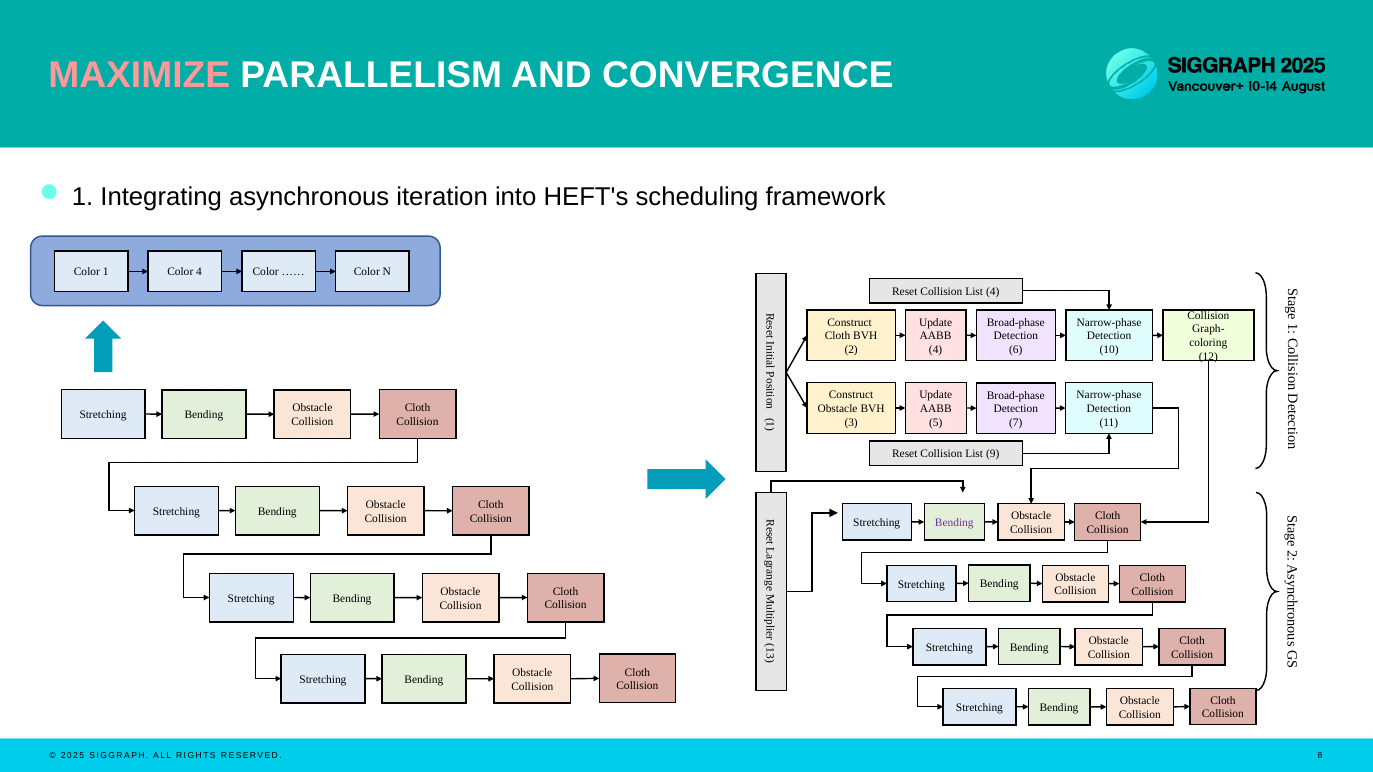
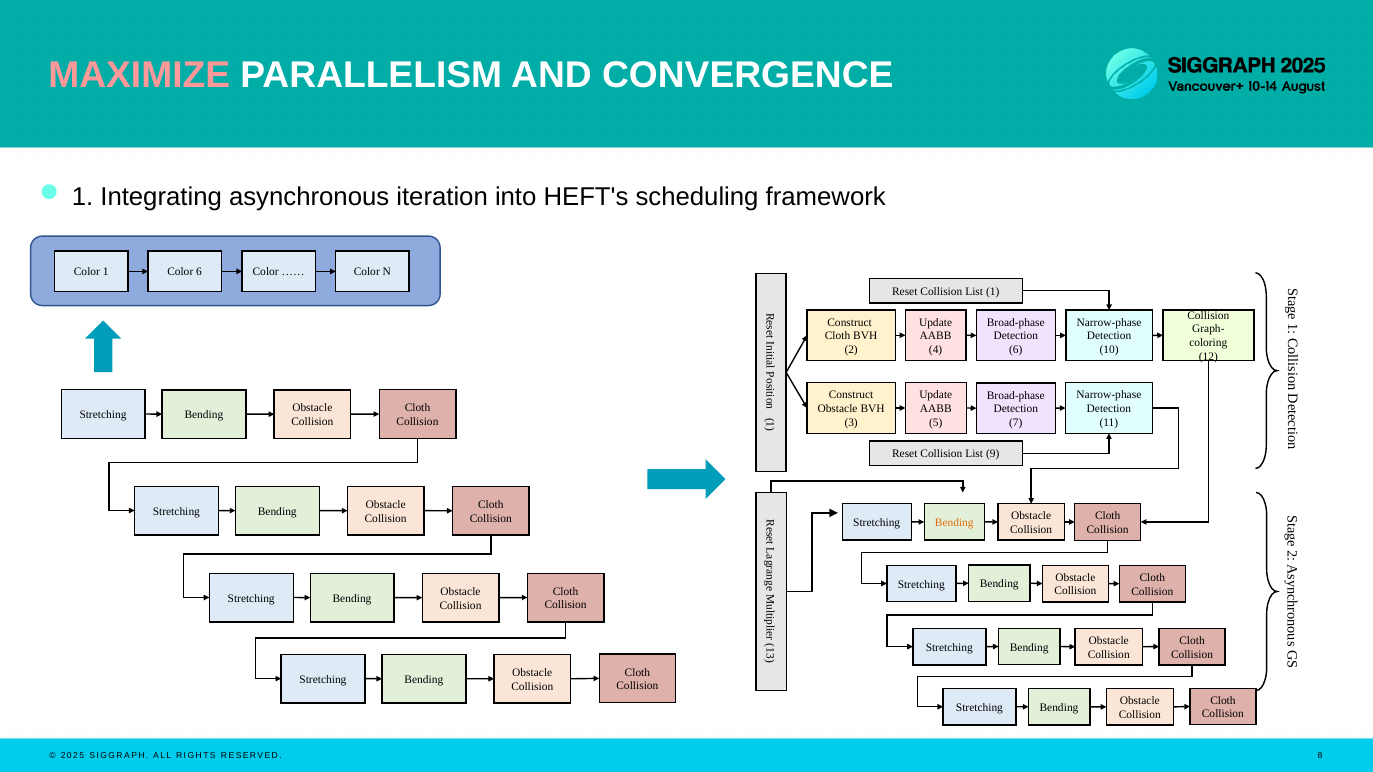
Color 4: 4 -> 6 (199, 272)
List 4: 4 -> 1 (993, 292)
Bending colour: purple -> orange (954, 523)
